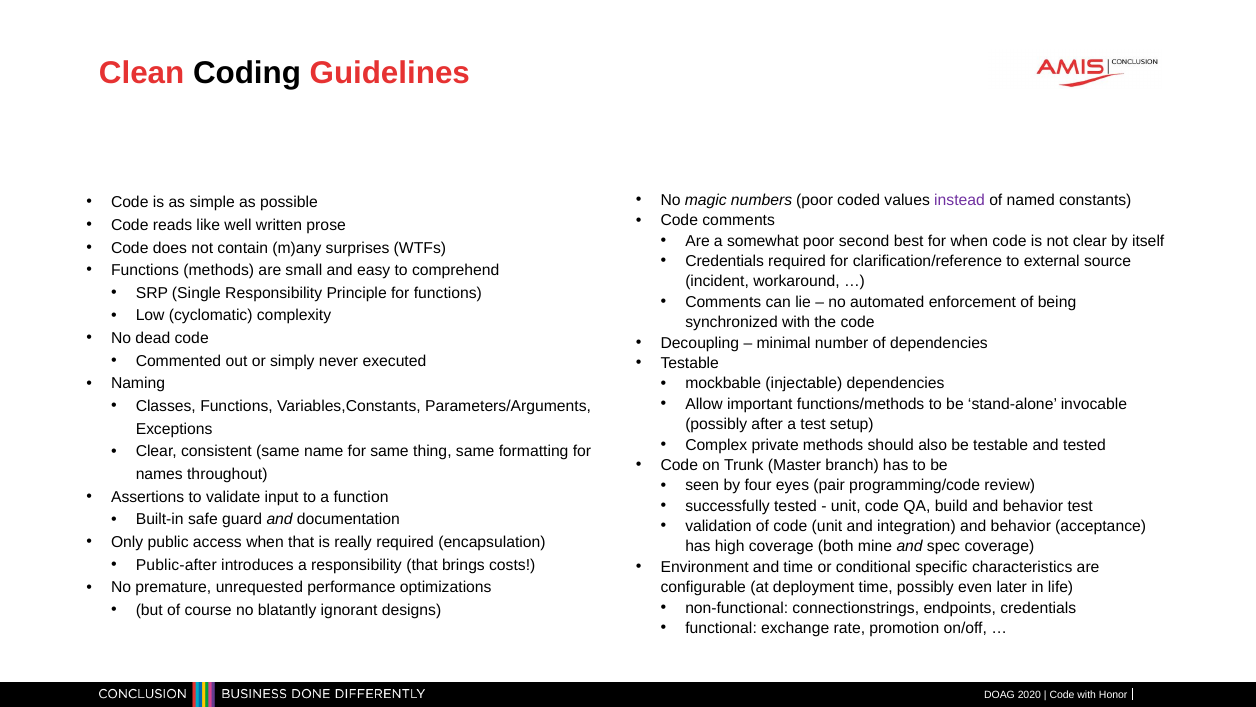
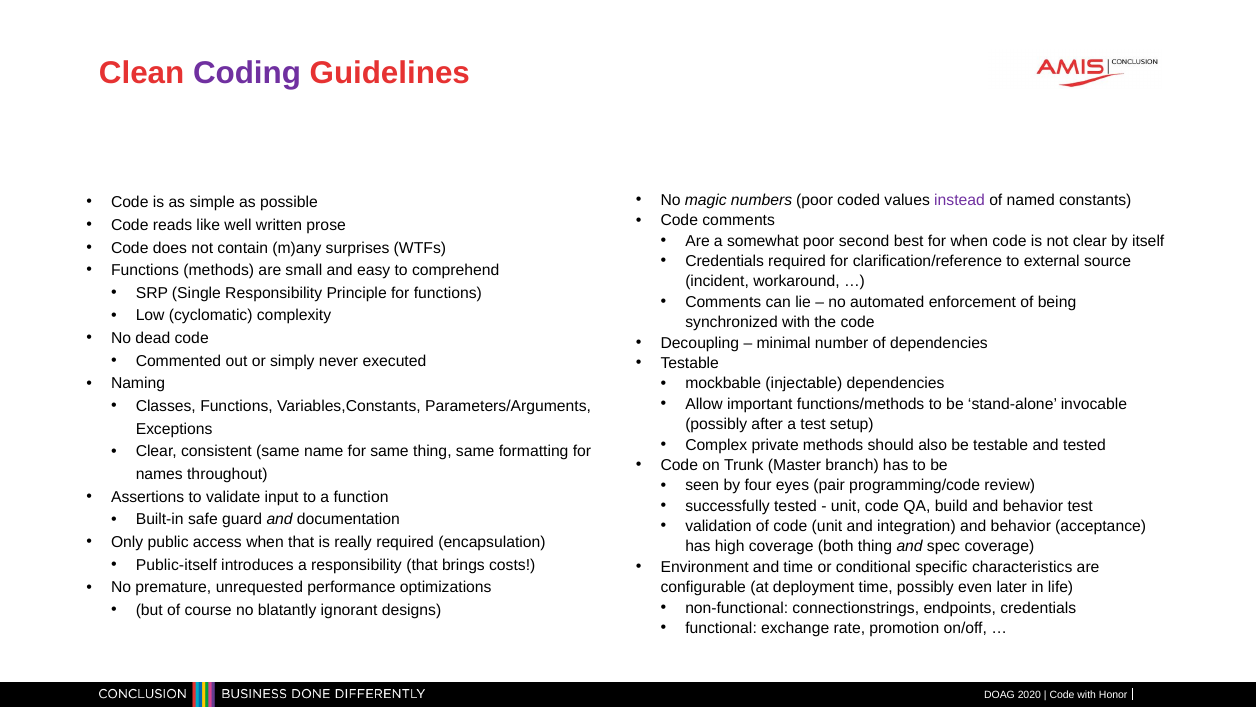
Coding colour: black -> purple (247, 73)
both mine: mine -> thing (875, 546)
Public-after: Public-after -> Public-itself (176, 565)
